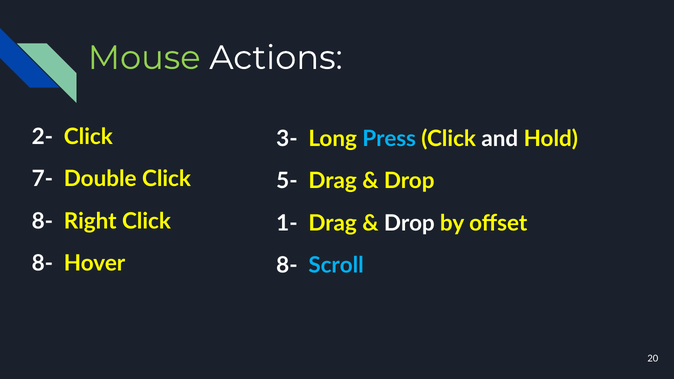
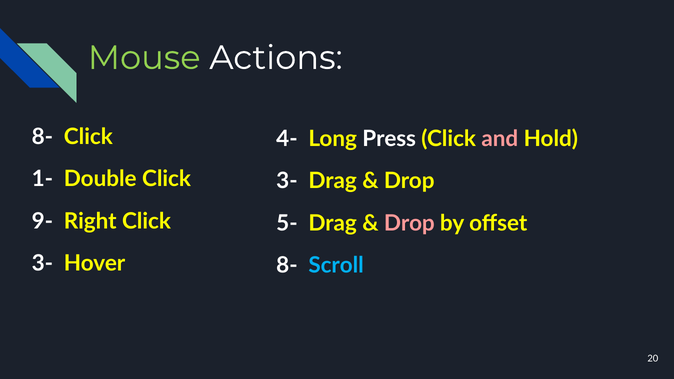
2-: 2- -> 8- (42, 137)
3-: 3- -> 4- (287, 139)
Press colour: light blue -> white (389, 139)
and colour: white -> pink (500, 139)
7-: 7- -> 1- (42, 179)
5-: 5- -> 3- (287, 181)
8-: 8- -> 9- (42, 221)
1-: 1- -> 5- (287, 223)
Drop colour: white -> pink (409, 223)
8-: 8- -> 3- (42, 264)
